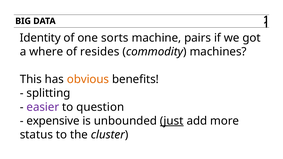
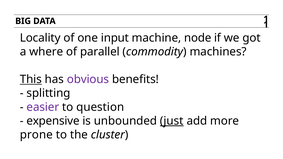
Identity: Identity -> Locality (40, 38)
sorts: sorts -> input (115, 38)
pairs: pairs -> node (198, 38)
resides: resides -> parallel (100, 52)
This underline: none -> present (31, 79)
obvious colour: orange -> purple (88, 79)
status: status -> prone (36, 135)
